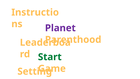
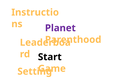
Start colour: green -> black (50, 57)
